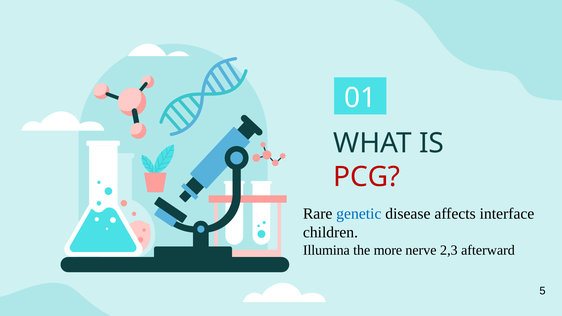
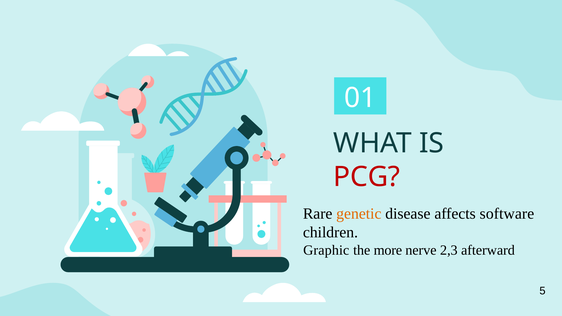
genetic colour: blue -> orange (359, 214)
interface: interface -> software (507, 214)
Illumina: Illumina -> Graphic (326, 250)
